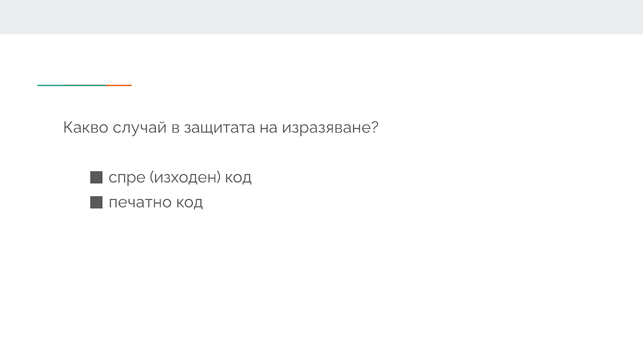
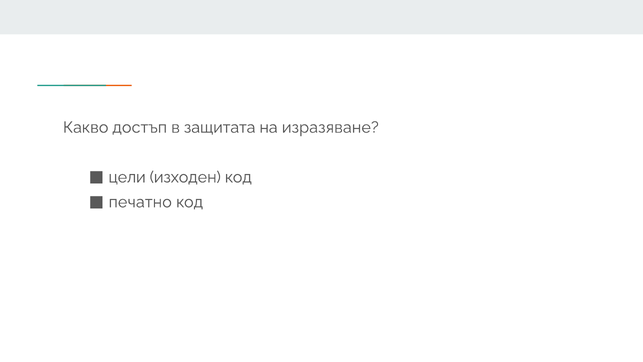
случай: случай -> достъп (140, 127)
спре: спре -> цели (127, 177)
